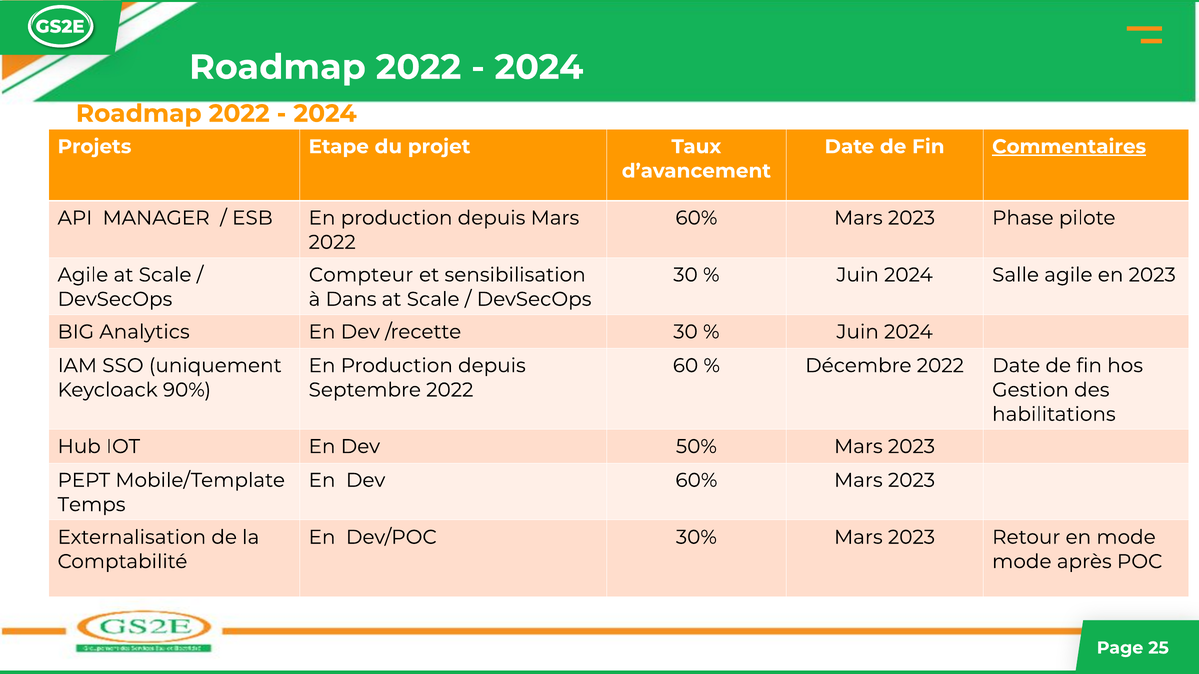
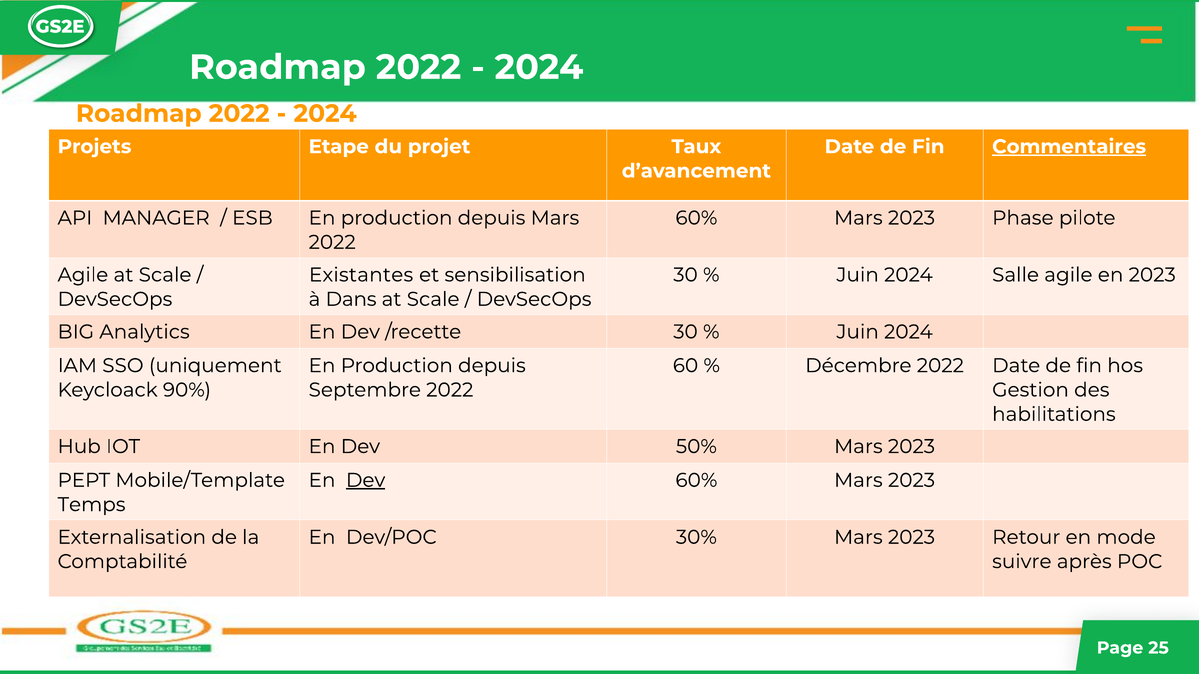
Compteur: Compteur -> Existantes (361, 275)
Dev underline: none -> present (366, 481)
mode: mode -> suivre (1022, 562)
